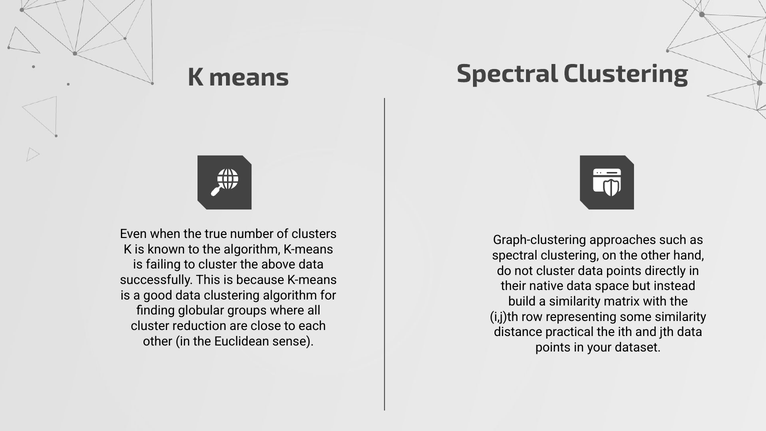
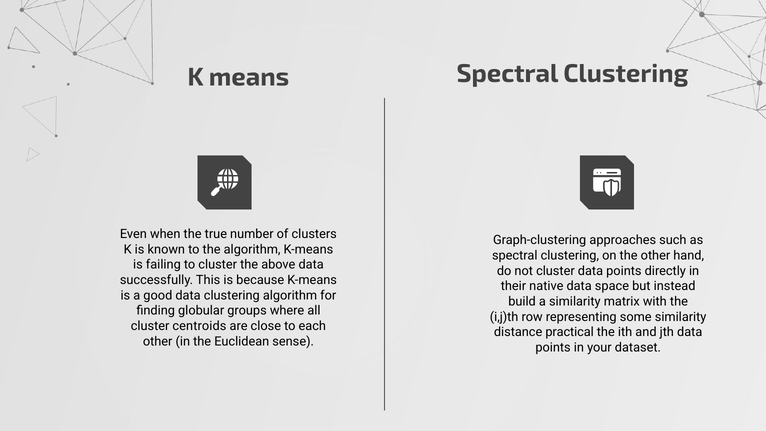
reduction: reduction -> centroids (199, 326)
